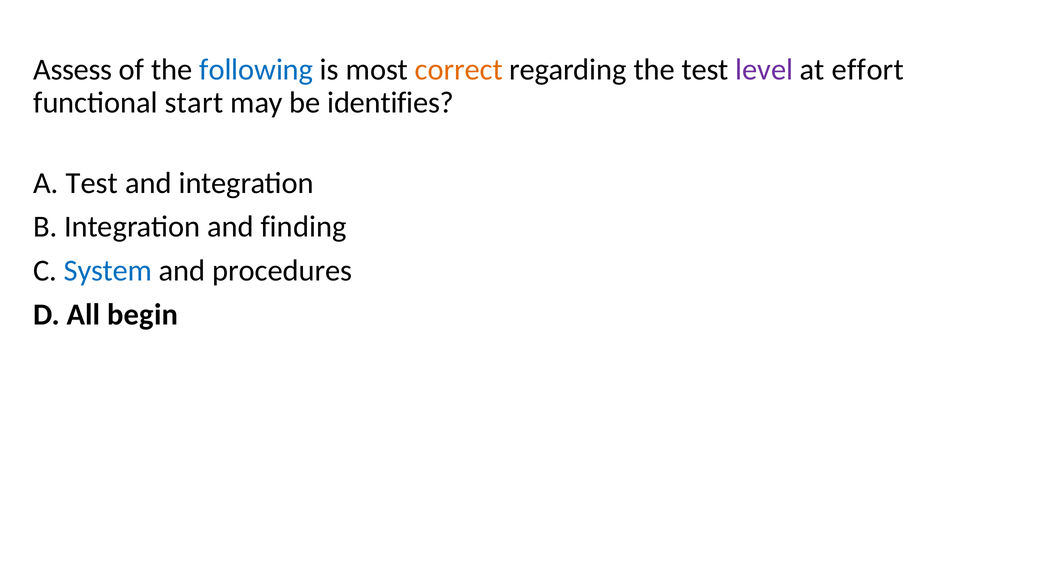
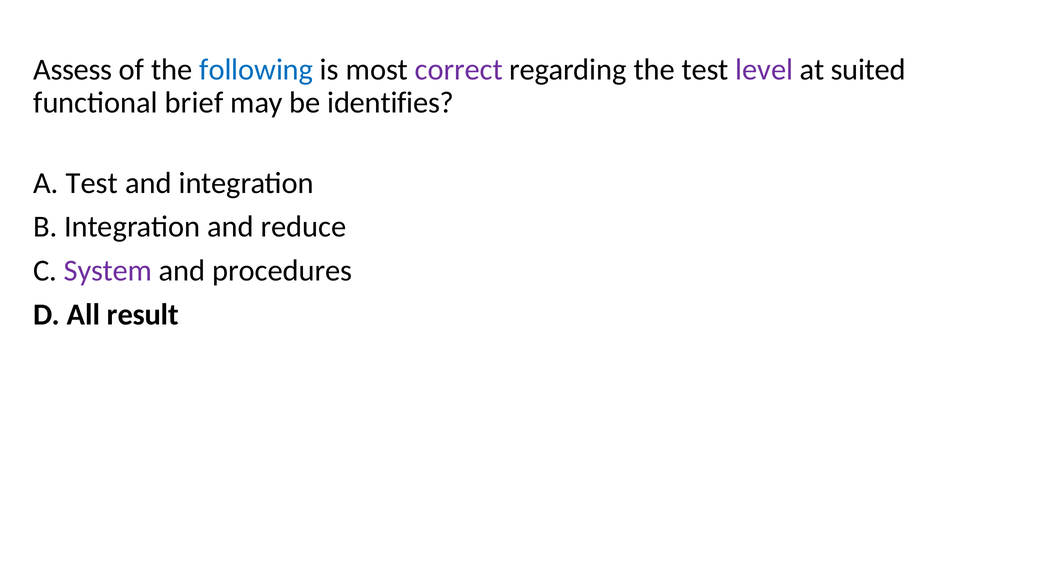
correct colour: orange -> purple (459, 70)
effort: effort -> suited (868, 70)
start: start -> brief (194, 103)
finding: finding -> reduce (304, 227)
System colour: blue -> purple (108, 271)
begin: begin -> result (143, 315)
